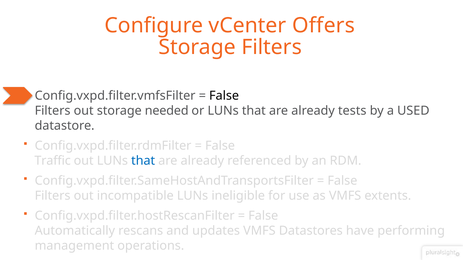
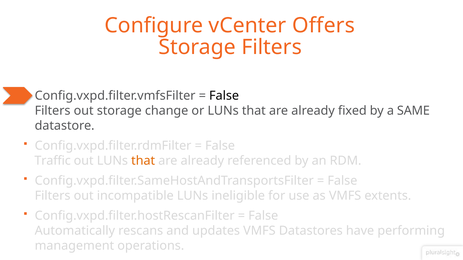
needed: needed -> change (167, 111)
tests: tests -> fixed (352, 111)
USED: USED -> SAME (413, 111)
that colour: blue -> orange (143, 161)
